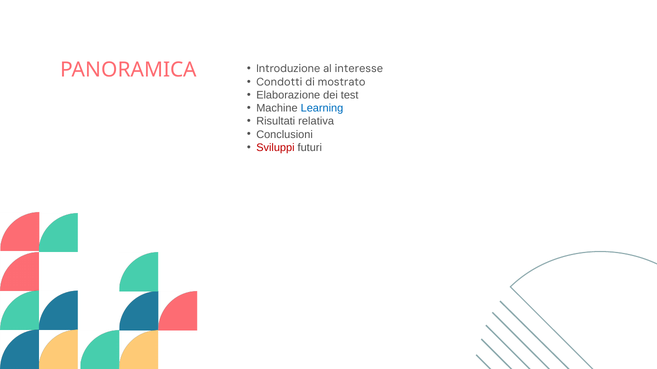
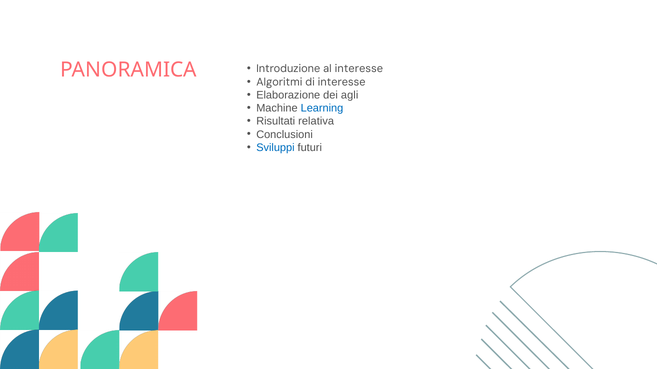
Condotti: Condotti -> Algoritmi (279, 82)
di mostrato: mostrato -> interesse (342, 82)
test: test -> agli (350, 95)
Sviluppi colour: red -> blue (275, 148)
